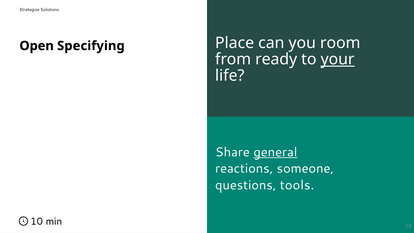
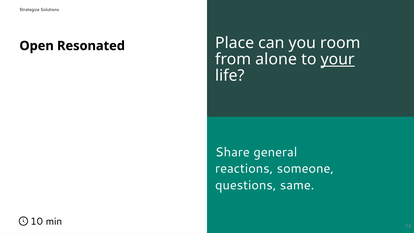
Specifying: Specifying -> Resonated (91, 46)
ready: ready -> alone (276, 59)
general underline: present -> none (275, 152)
tools: tools -> same (297, 185)
